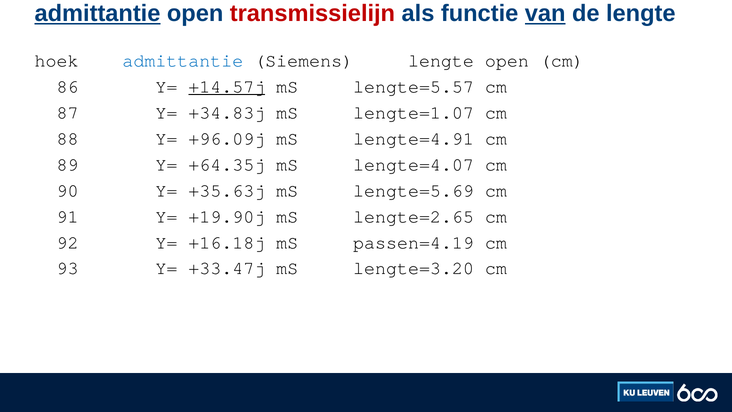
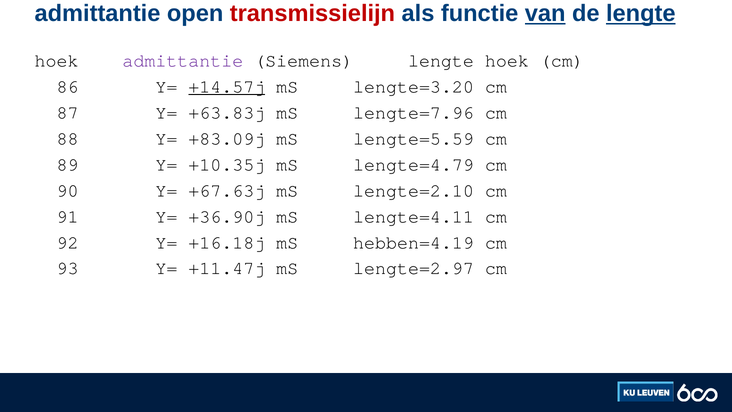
admittantie underline: present -> none (98, 14)
lengte underline: none -> present (641, 14)
admittantie colour: blue -> purple (183, 61)
lengte open: open -> hoek (507, 61)
lengte=5.57: lengte=5.57 -> lengte=3.20 (414, 87)
+34.83j: +34.83j -> +63.83j (227, 113)
lengte=1.07: lengte=1.07 -> lengte=7.96 (414, 113)
+96.09j: +96.09j -> +83.09j (227, 139)
lengte=4.91: lengte=4.91 -> lengte=5.59 (414, 139)
+64.35j: +64.35j -> +10.35j (227, 165)
lengte=4.07: lengte=4.07 -> lengte=4.79 (414, 165)
+35.63j: +35.63j -> +67.63j (227, 190)
lengte=5.69: lengte=5.69 -> lengte=2.10 (414, 190)
+19.90j: +19.90j -> +36.90j (227, 216)
lengte=2.65: lengte=2.65 -> lengte=4.11 (414, 216)
passen=4.19: passen=4.19 -> hebben=4.19 (414, 242)
+33.47j: +33.47j -> +11.47j (227, 268)
lengte=3.20: lengte=3.20 -> lengte=2.97 (414, 268)
